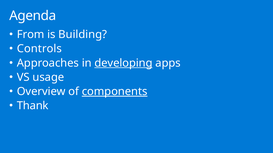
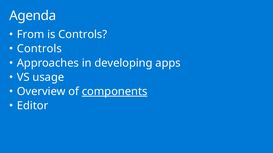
is Building: Building -> Controls (83, 35)
developing underline: present -> none (123, 63)
Thank: Thank -> Editor (33, 106)
